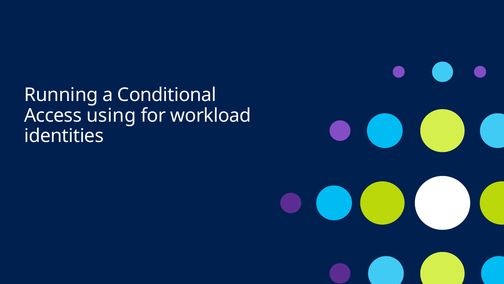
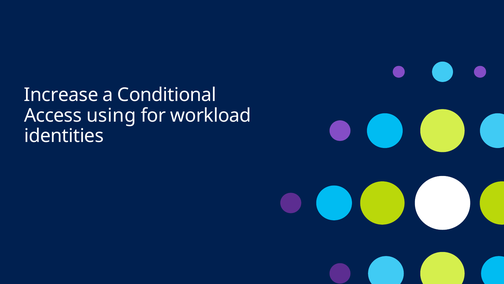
Running: Running -> Increase (61, 95)
